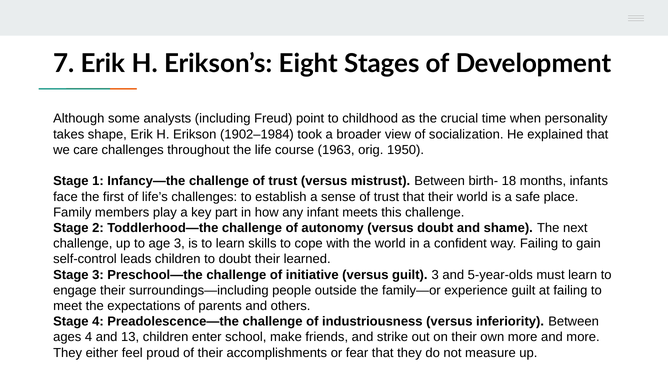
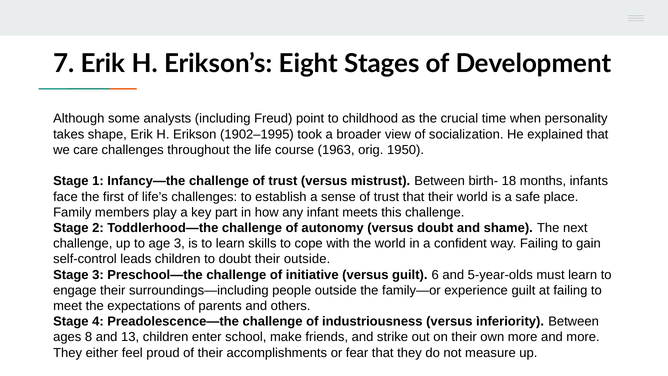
1902–1984: 1902–1984 -> 1902–1995 (257, 134)
their learned: learned -> outside (307, 259)
guilt 3: 3 -> 6 (435, 275)
ages 4: 4 -> 8 (89, 337)
